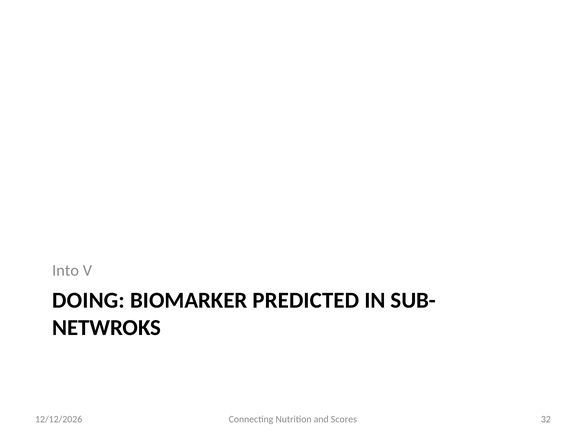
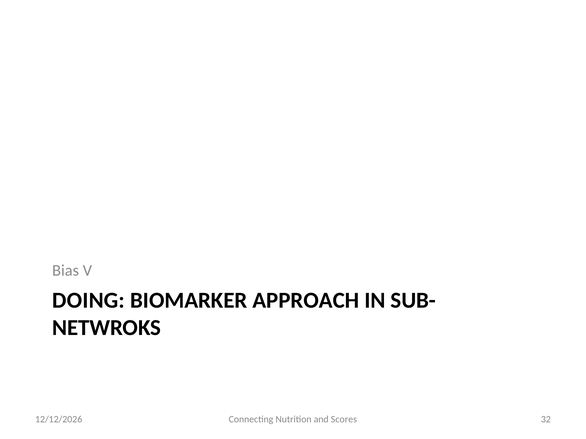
Into: Into -> Bias (66, 271)
PREDICTED: PREDICTED -> APPROACH (306, 301)
